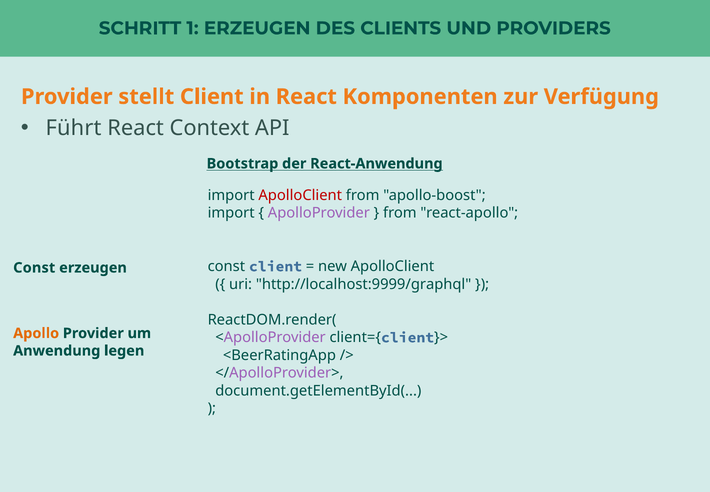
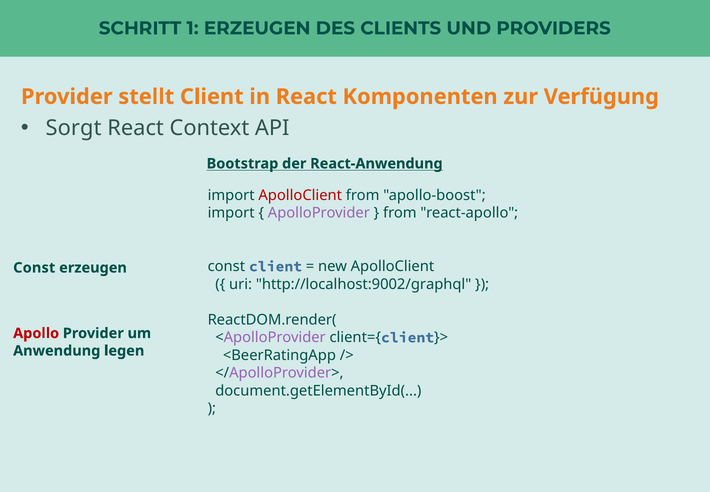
Führt: Führt -> Sorgt (74, 128)
http://localhost:9999/graphql: http://localhost:9999/graphql -> http://localhost:9002/graphql (364, 284)
Apollo colour: orange -> red (36, 333)
